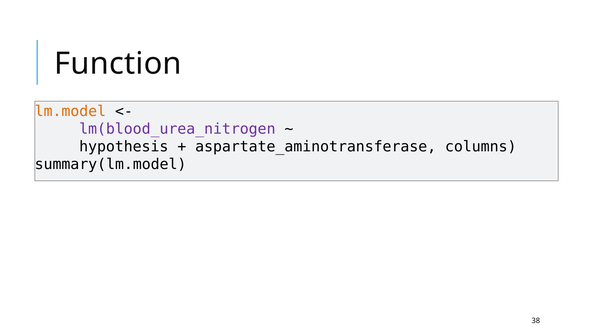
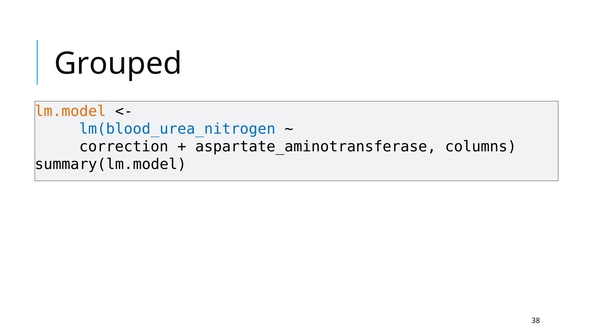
Function: Function -> Grouped (118, 64)
lm(blood_urea_nitrogen colour: purple -> blue (177, 129)
hypothesis: hypothesis -> correction (124, 147)
